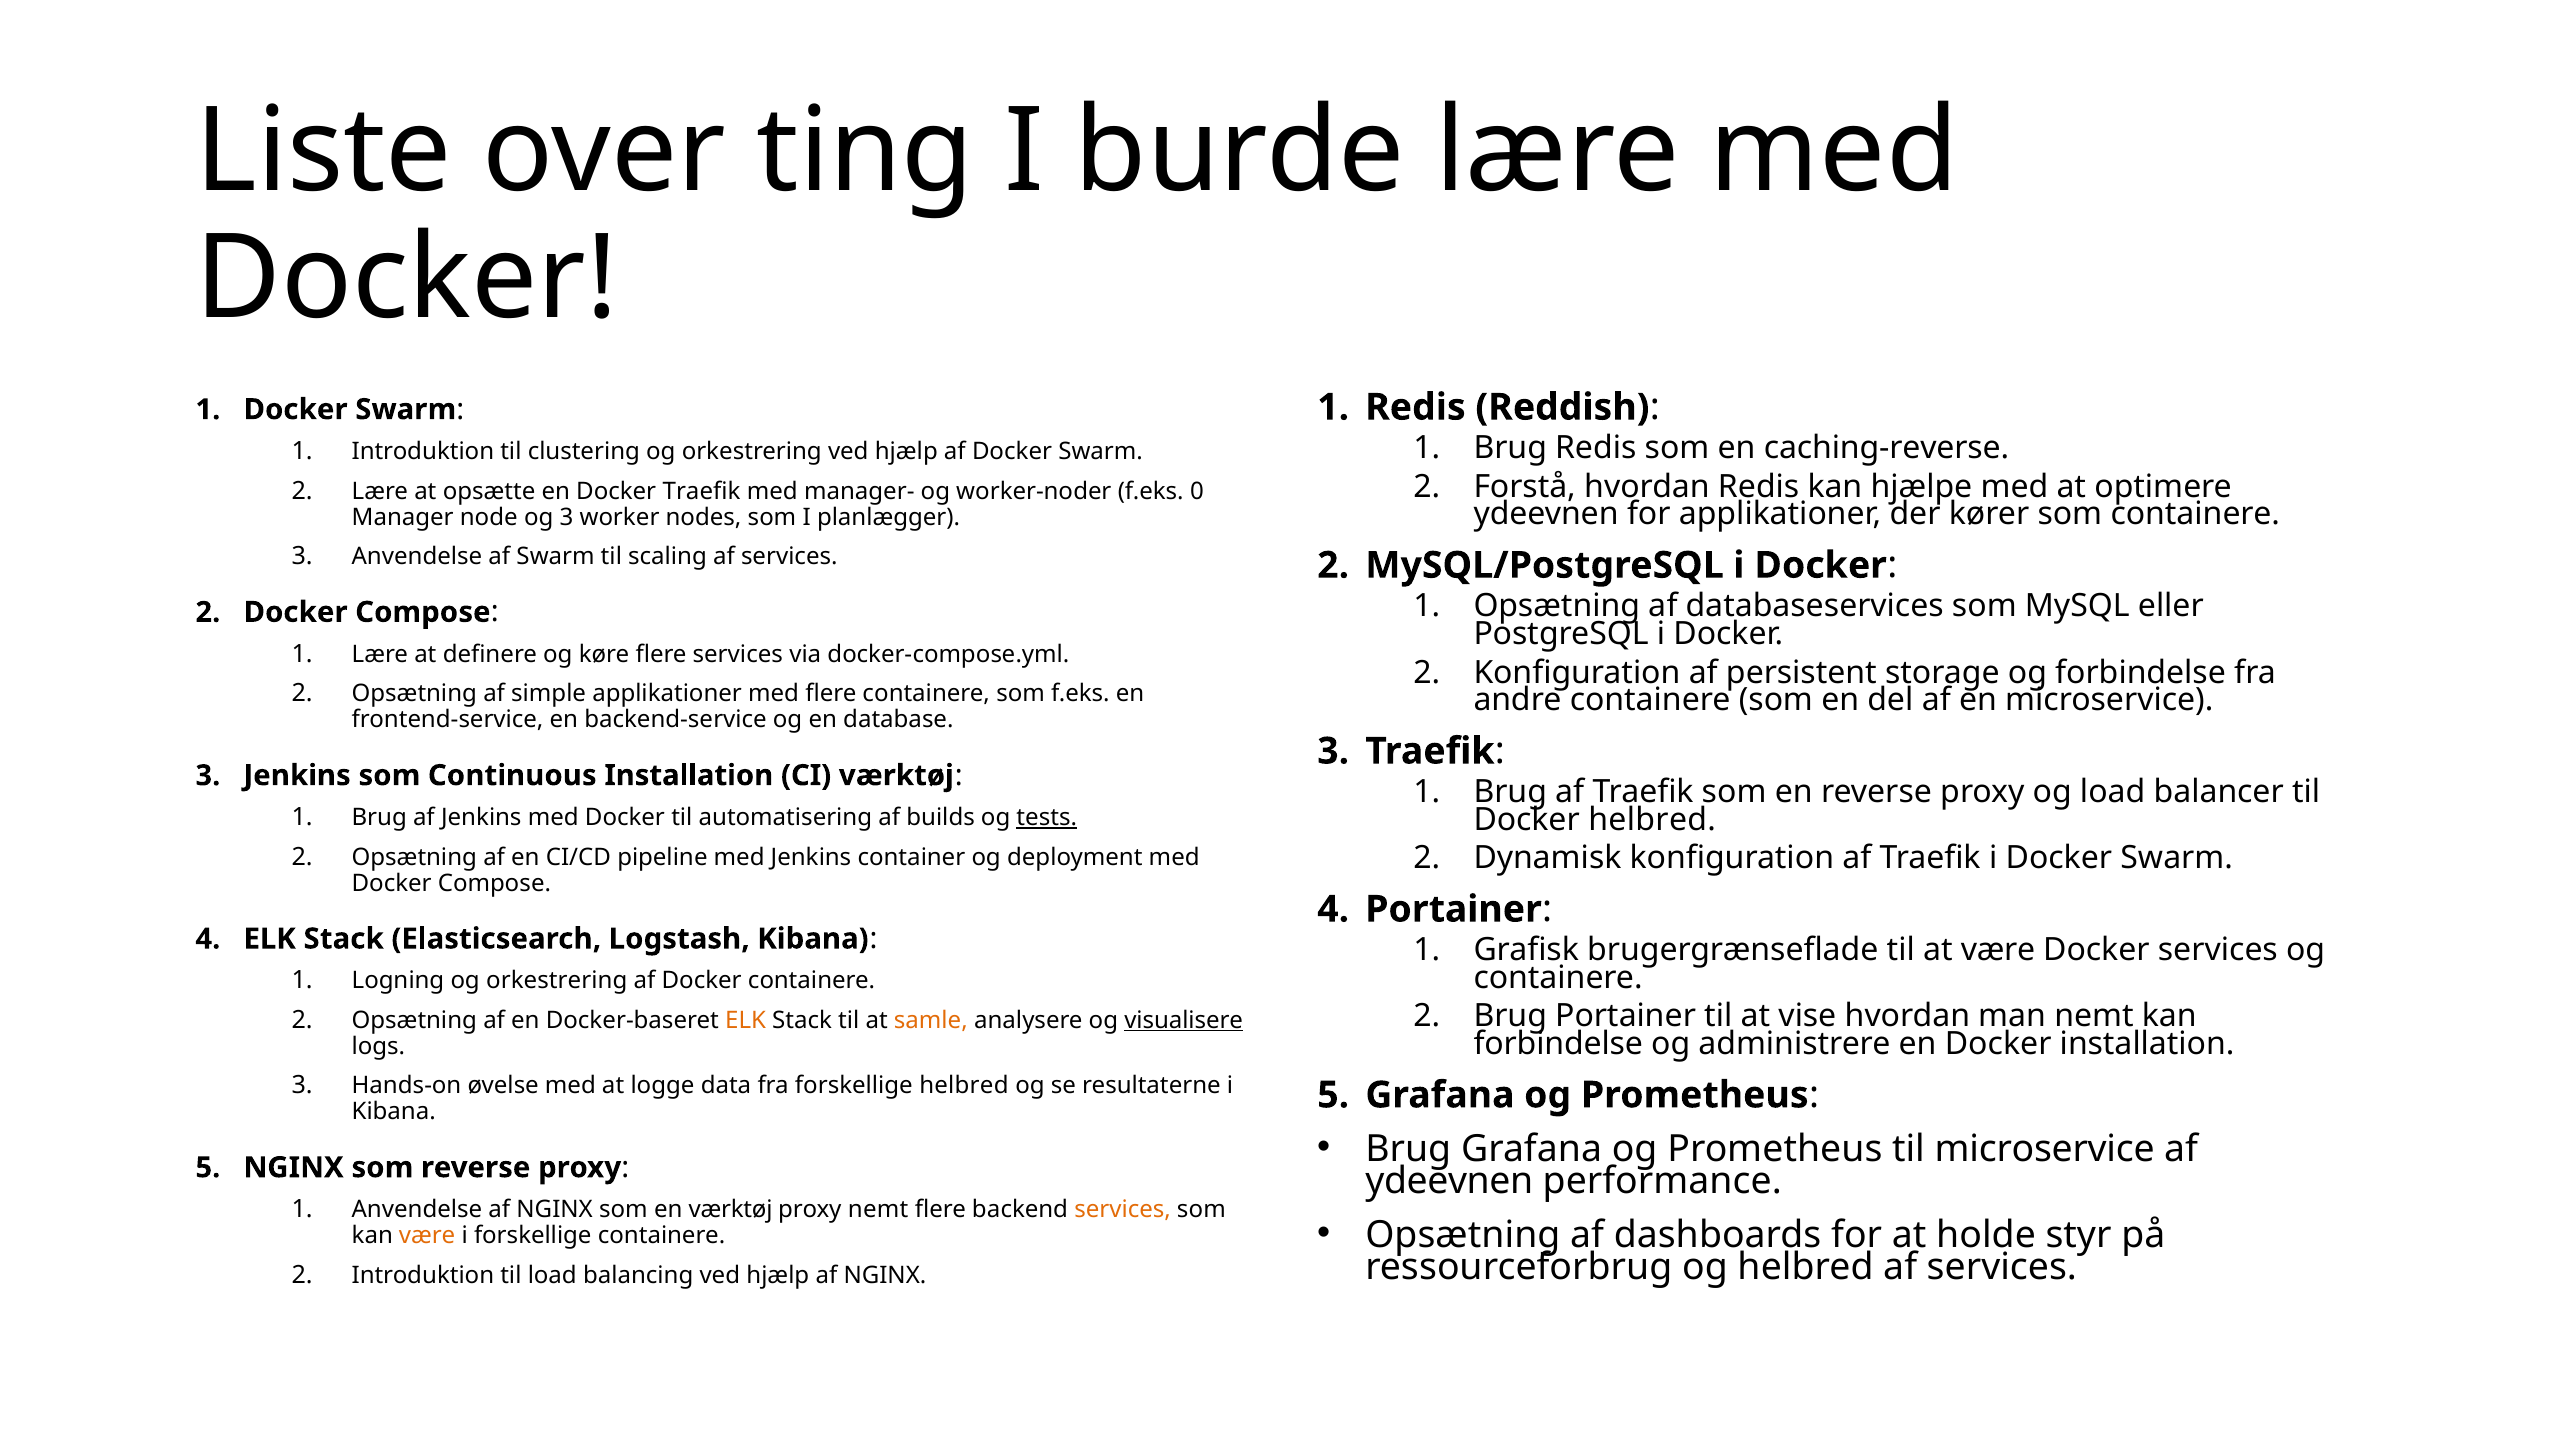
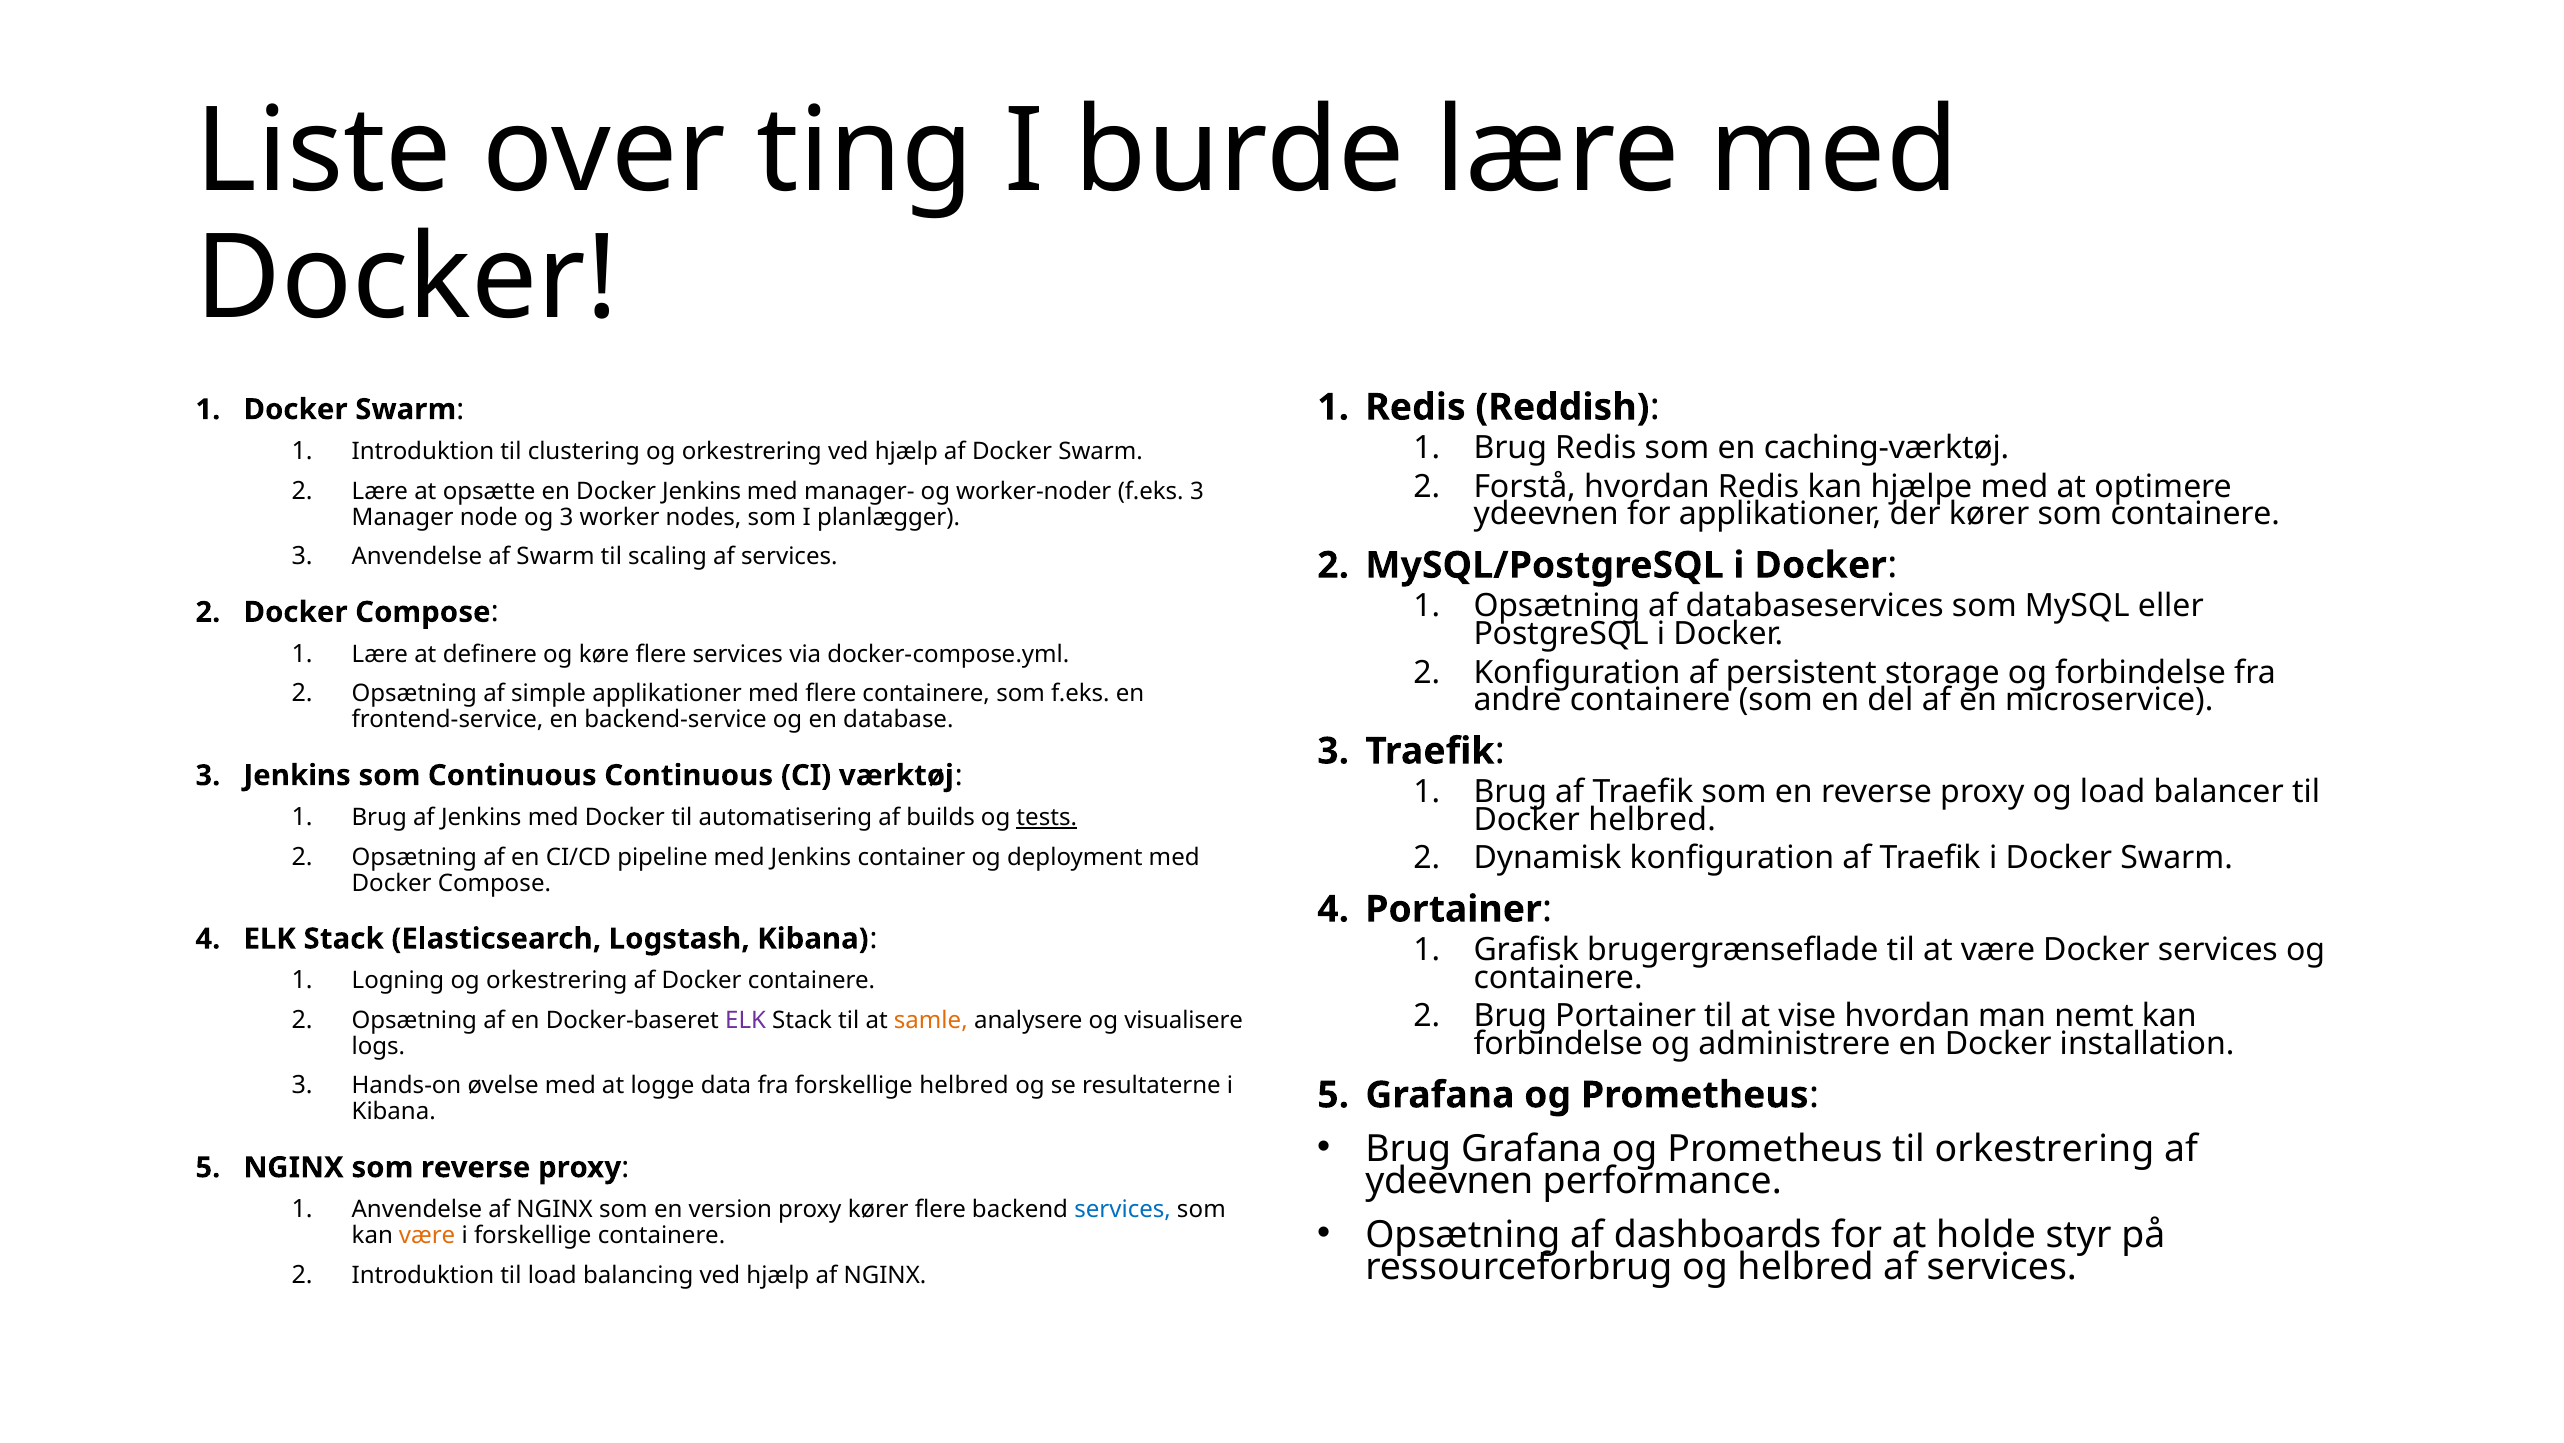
caching-reverse: caching-reverse -> caching-værktøj (1887, 448)
Docker Traefik: Traefik -> Jenkins (702, 491)
f.eks 0: 0 -> 3 (1197, 491)
Continuous Installation: Installation -> Continuous (689, 775)
ELK colour: orange -> purple (746, 1020)
visualisere underline: present -> none (1184, 1020)
til microservice: microservice -> orkestrering (2044, 1148)
en værktøj: værktøj -> version (730, 1209)
proxy nemt: nemt -> kører (878, 1209)
services colour: orange -> blue (1123, 1209)
